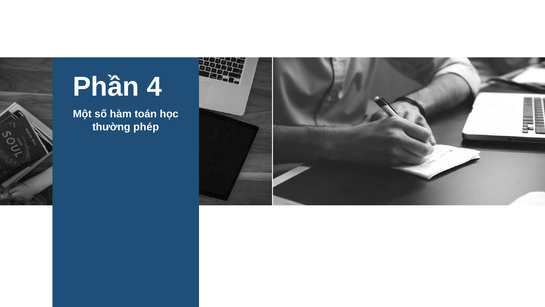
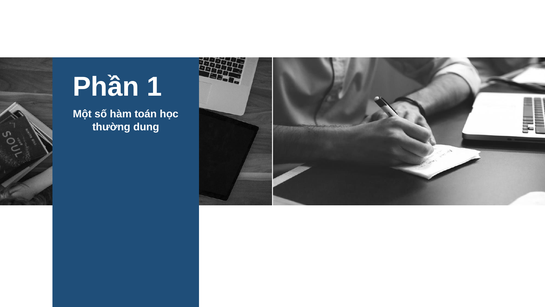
4: 4 -> 1 (154, 87)
phép: phép -> dung (146, 127)
